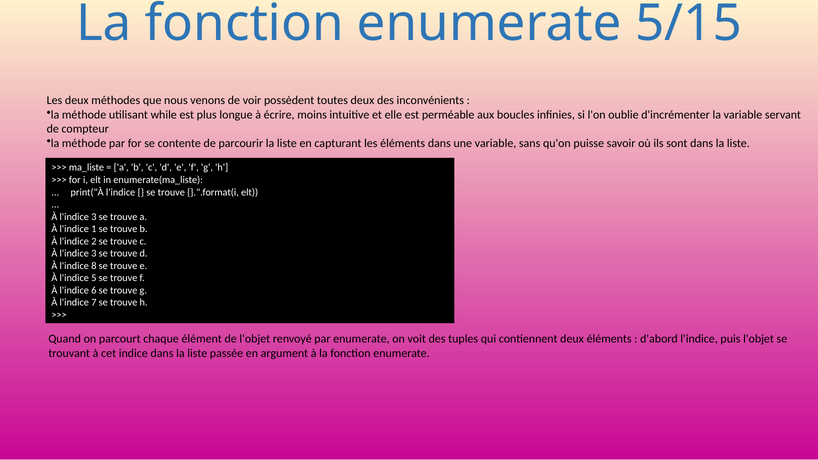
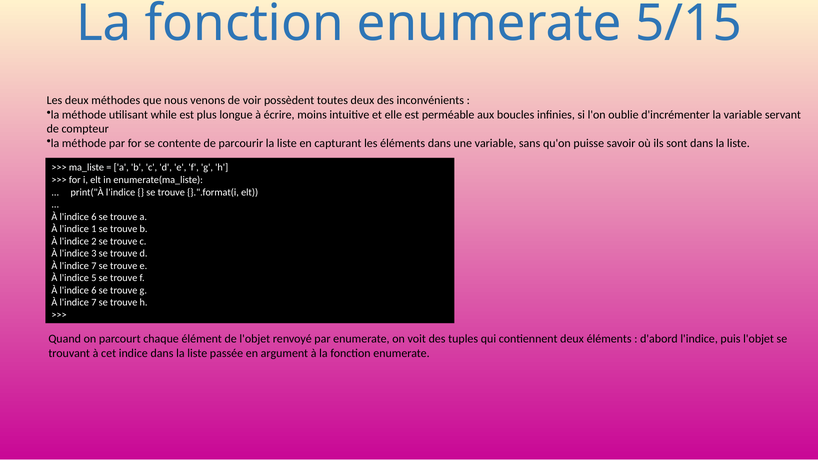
3: 3 -> 6 (94, 217)
8: 8 -> 7 (94, 266)
